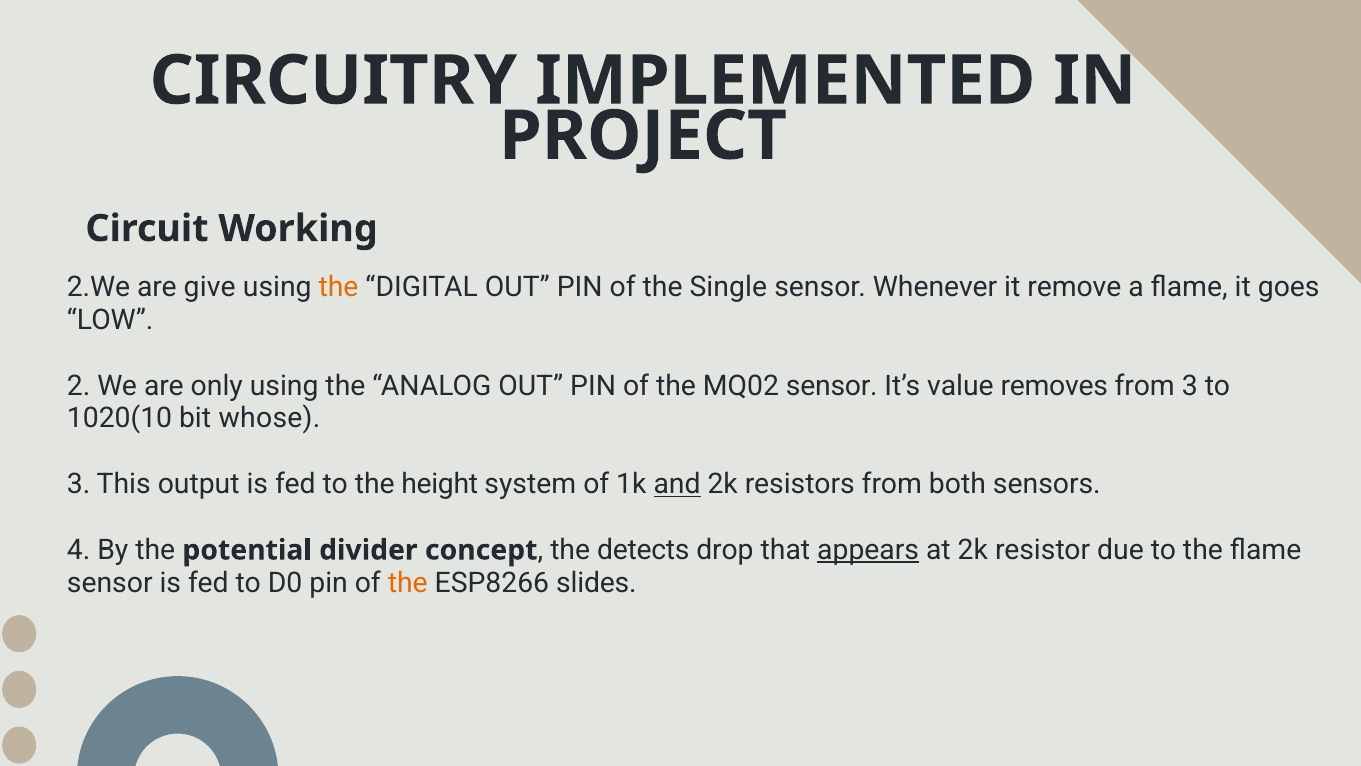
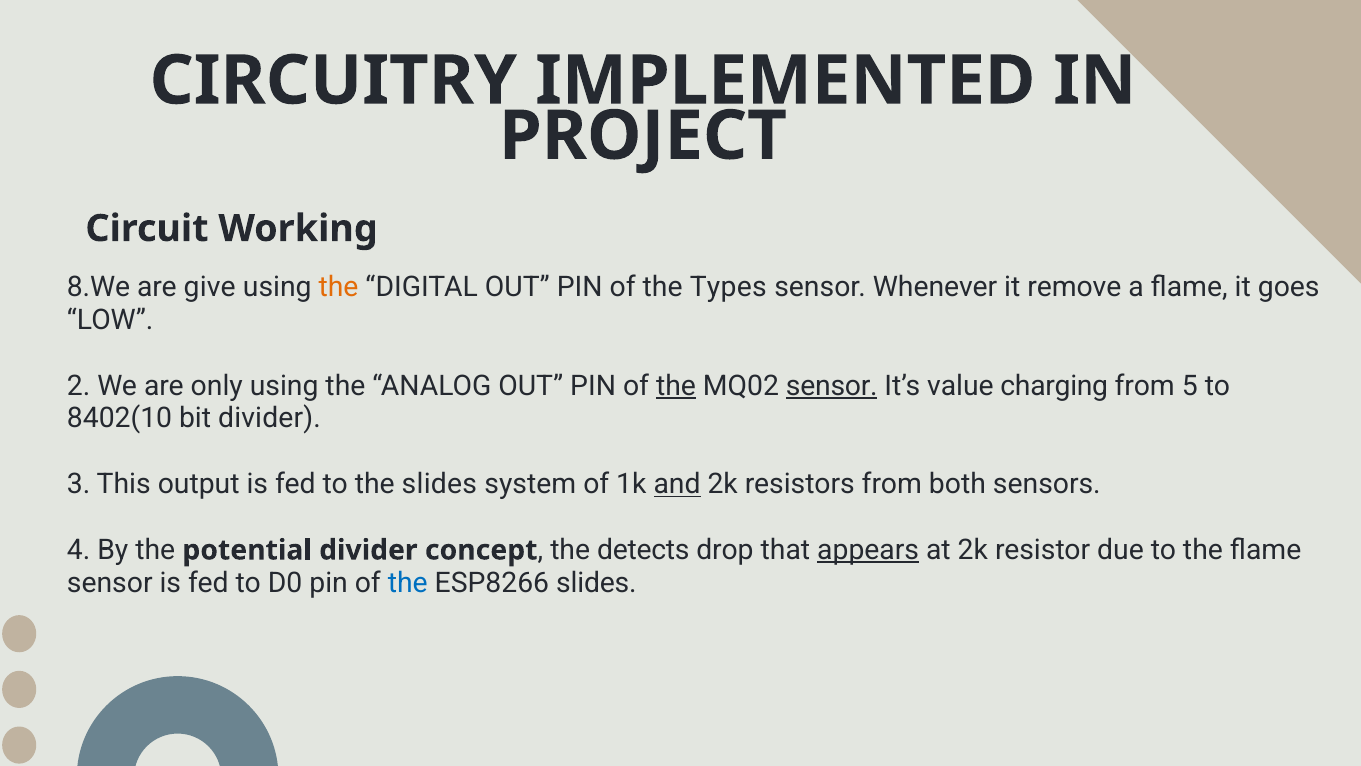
2.We: 2.We -> 8.We (99, 287)
Single: Single -> Types (728, 287)
the underline: none -> present (676, 385)
sensor underline: none -> present (832, 385)
removes: removes -> charging (1054, 385)
from 3: 3 -> 5 (1190, 385)
1020(10: 1020(10 -> 8402(10 (120, 418)
bit whose: whose -> divider (270, 418)
the height: height -> slides (439, 484)
the colour: orange -> blue (408, 583)
